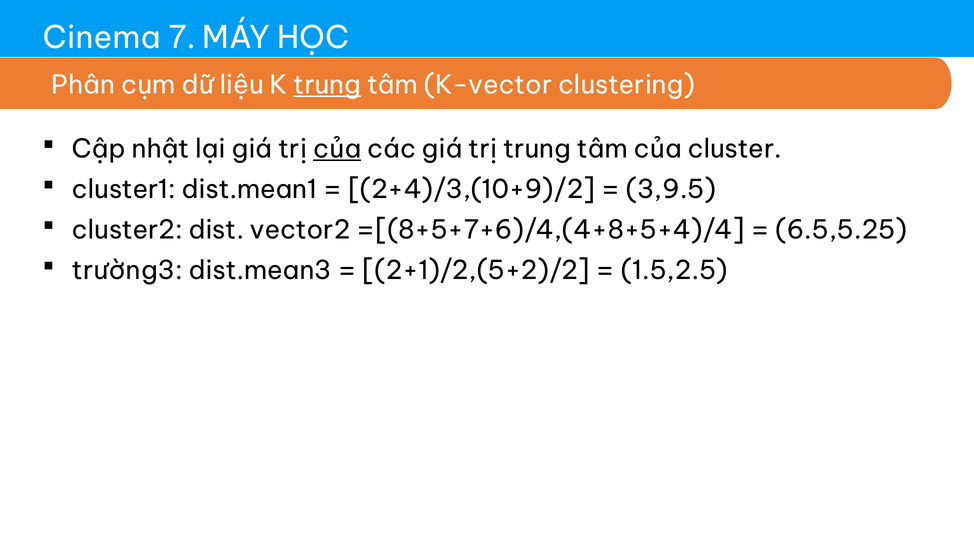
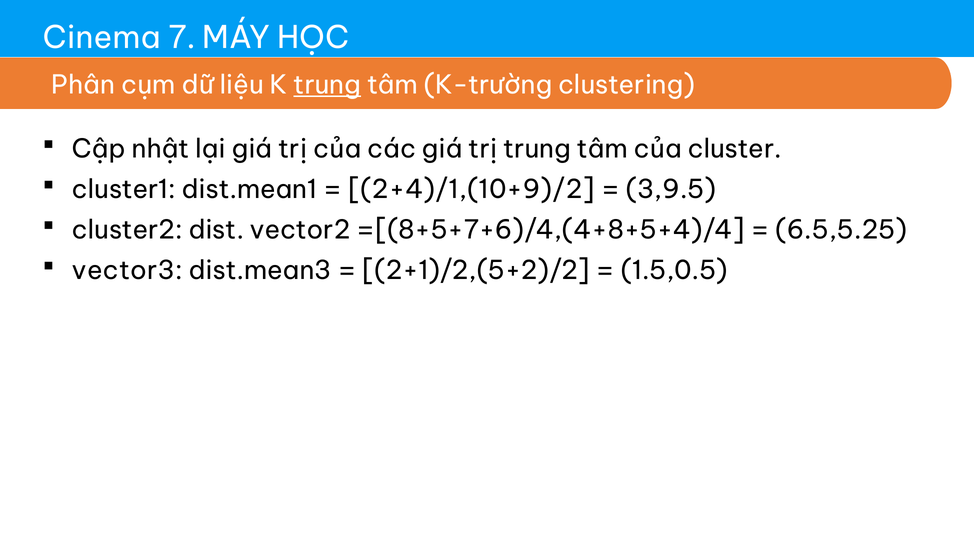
K-vector: K-vector -> K-trường (488, 85)
của underline: present -> none (337, 149)
2+4)/3,(10+9)/2: 2+4)/3,(10+9)/2 -> 2+4)/1,(10+9)/2 (471, 190)
trường3: trường3 -> vector3 (127, 271)
1.5,2.5: 1.5,2.5 -> 1.5,0.5 (674, 271)
